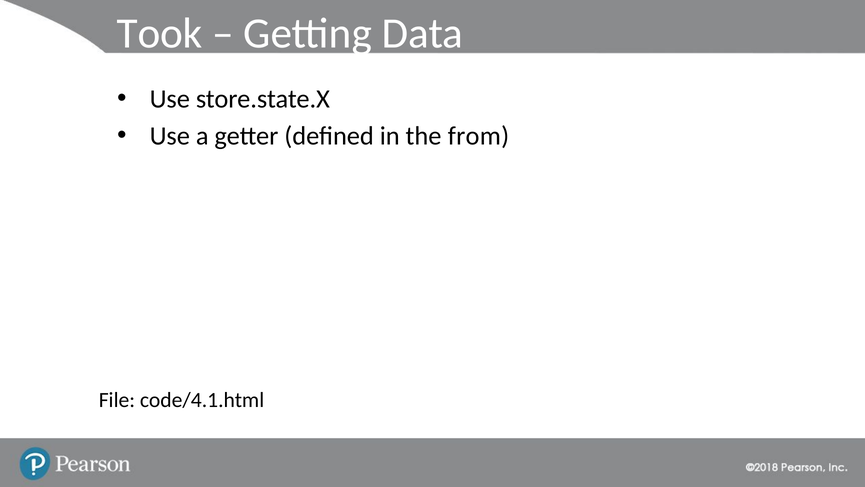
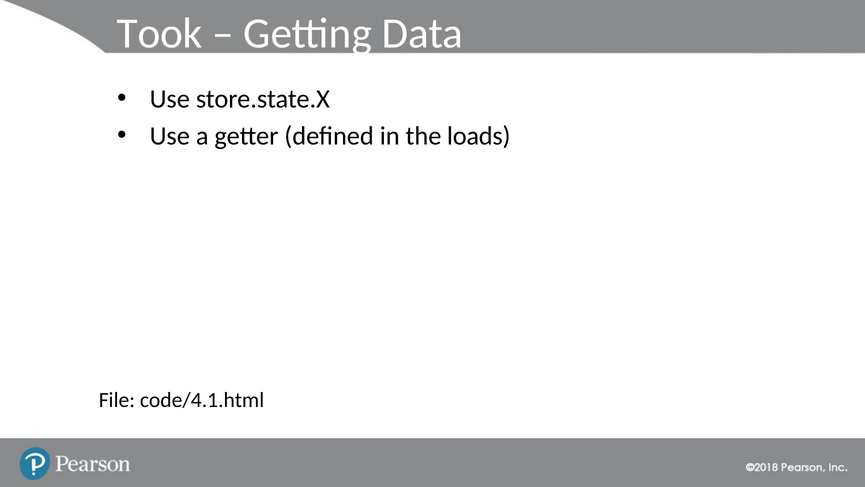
from: from -> loads (479, 136)
